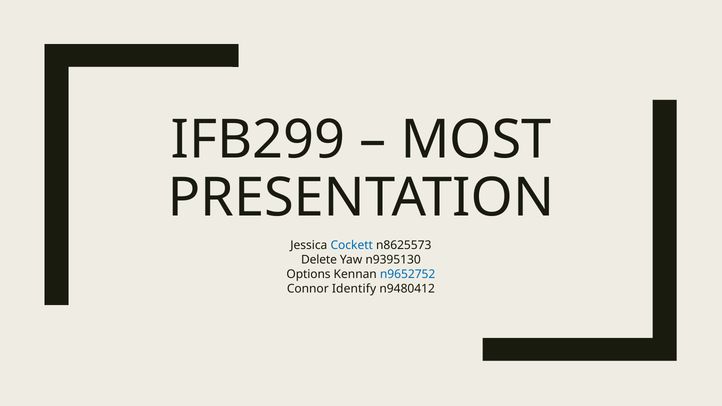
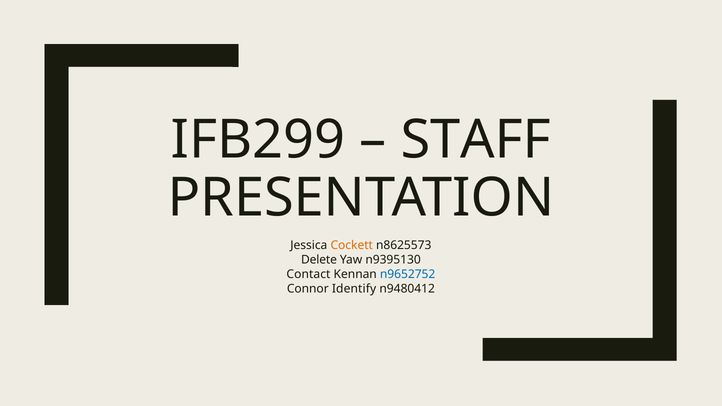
MOST: MOST -> STAFF (476, 140)
Cockett colour: blue -> orange (352, 245)
Options: Options -> Contact (308, 274)
